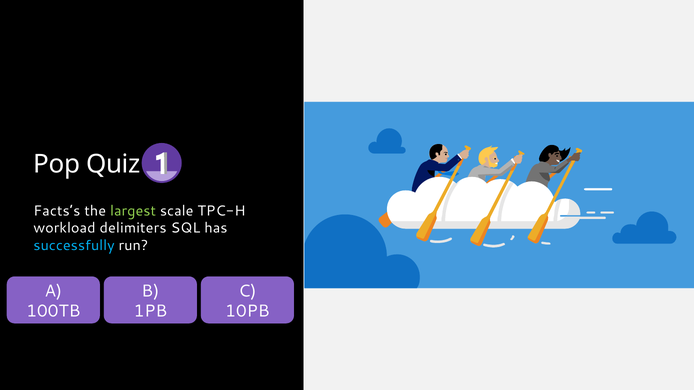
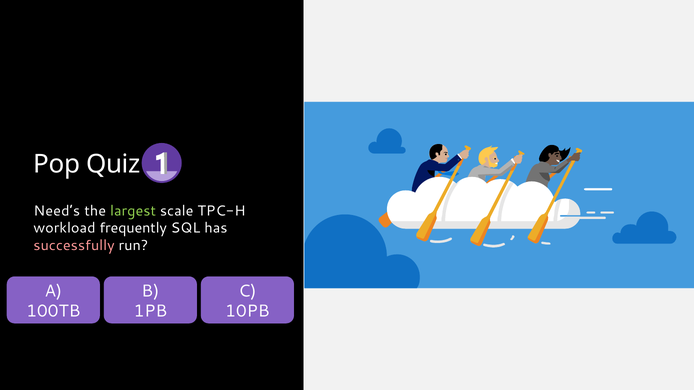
Facts’s: Facts’s -> Need’s (57, 211)
delimiters: delimiters -> frequently (133, 228)
successfully colour: light blue -> pink (74, 246)
